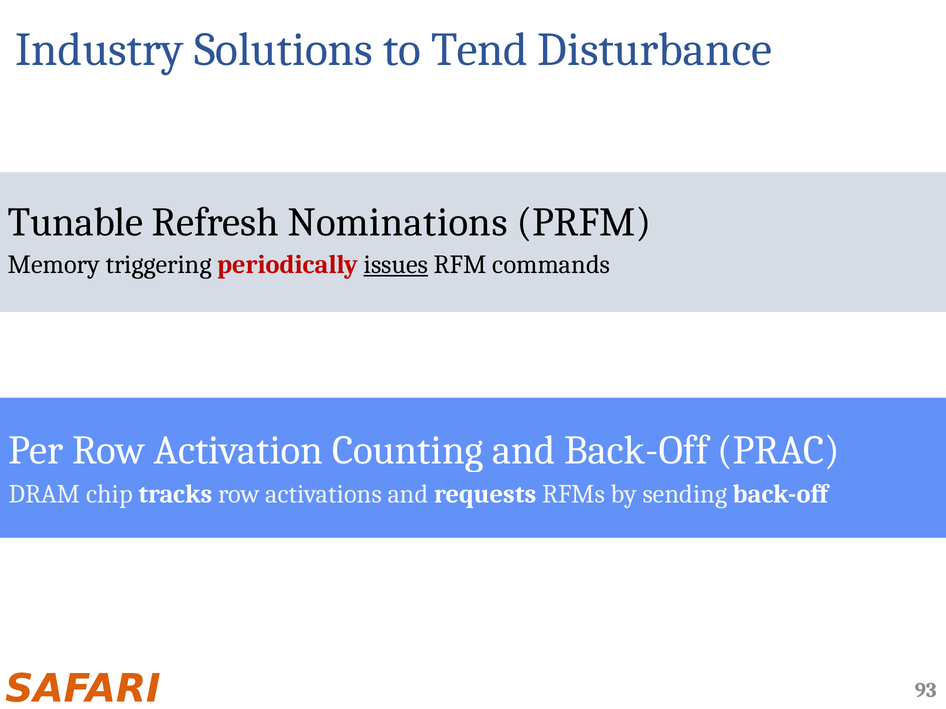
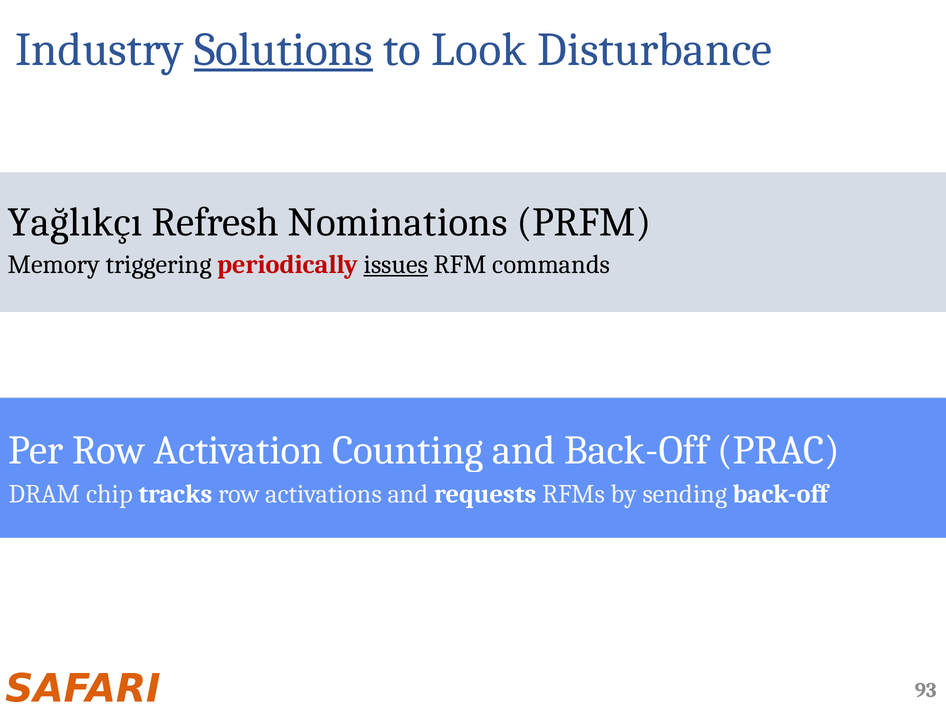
Solutions underline: none -> present (283, 50)
Tend: Tend -> Look (479, 50)
Tunable: Tunable -> Yağlıkçı (75, 223)
